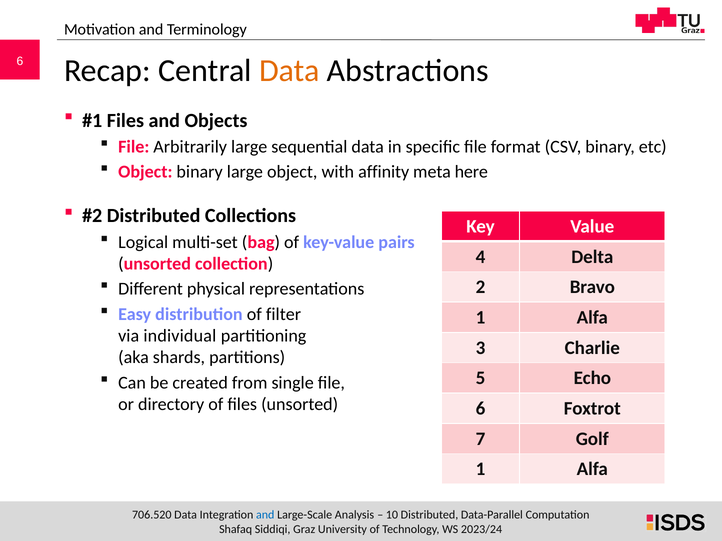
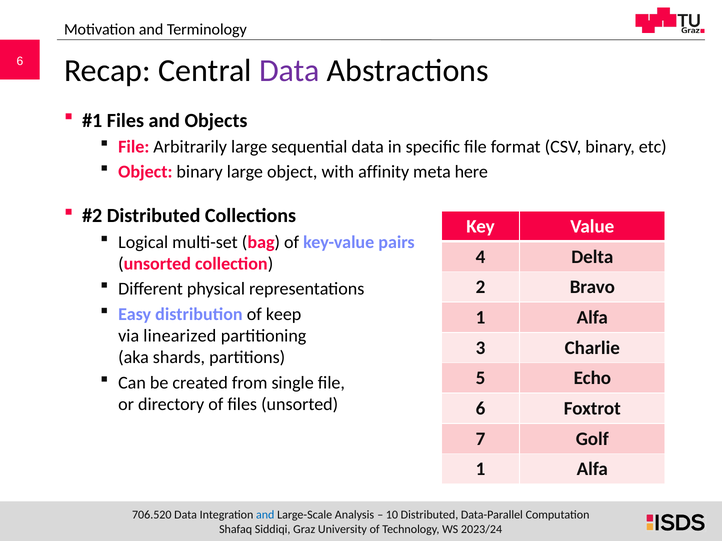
Data colour: orange -> purple (289, 71)
filter: filter -> keep (284, 315)
individual: individual -> linearized (180, 336)
